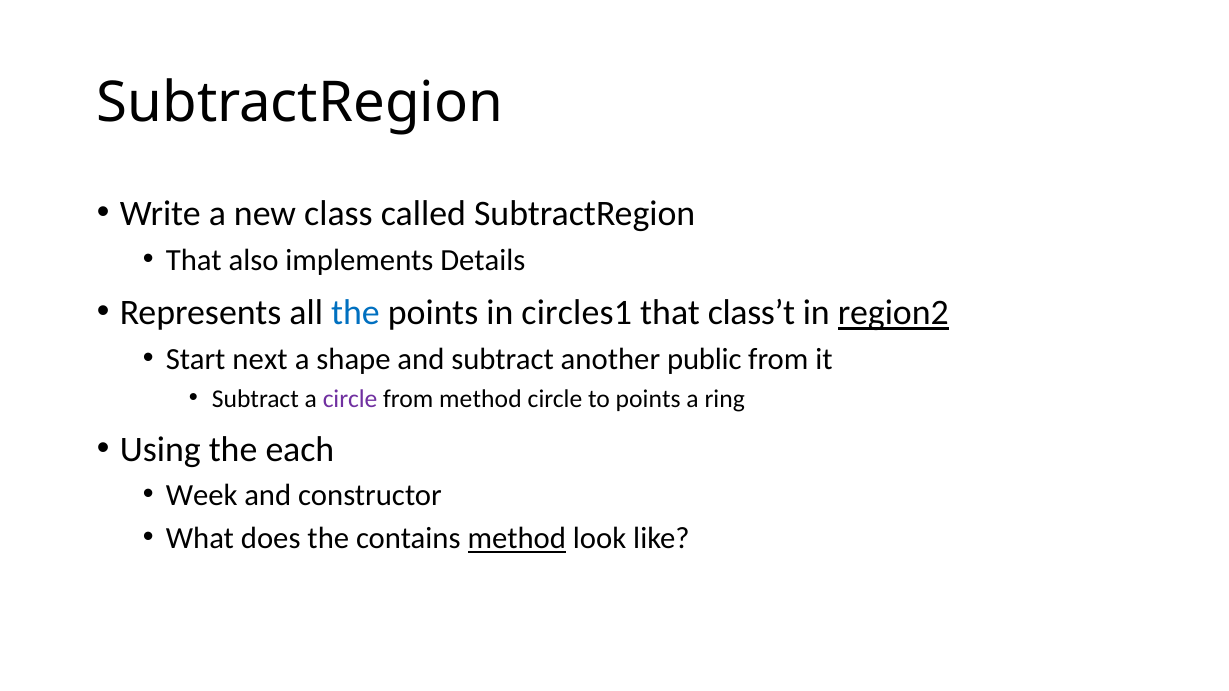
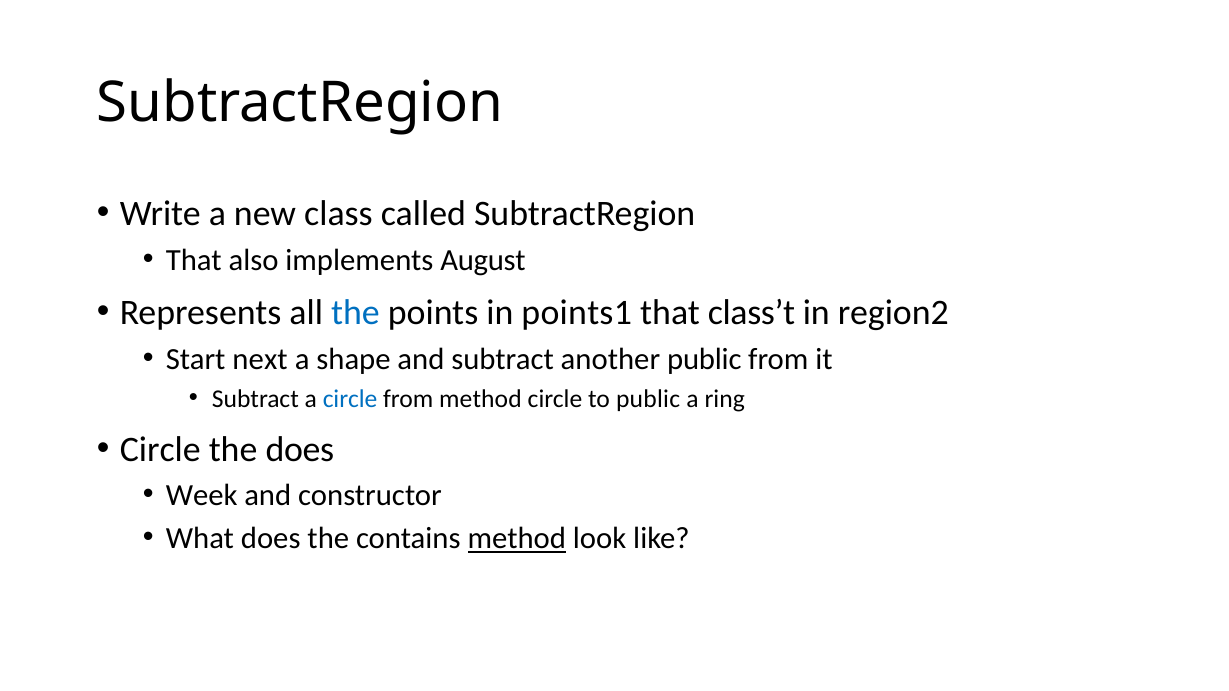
Details: Details -> August (483, 260)
circles1: circles1 -> points1 (577, 313)
region2 underline: present -> none (893, 313)
circle colour: purple -> blue (350, 399)
to points: points -> public (648, 399)
Using: Using -> Circle (160, 449)
the each: each -> does (300, 449)
